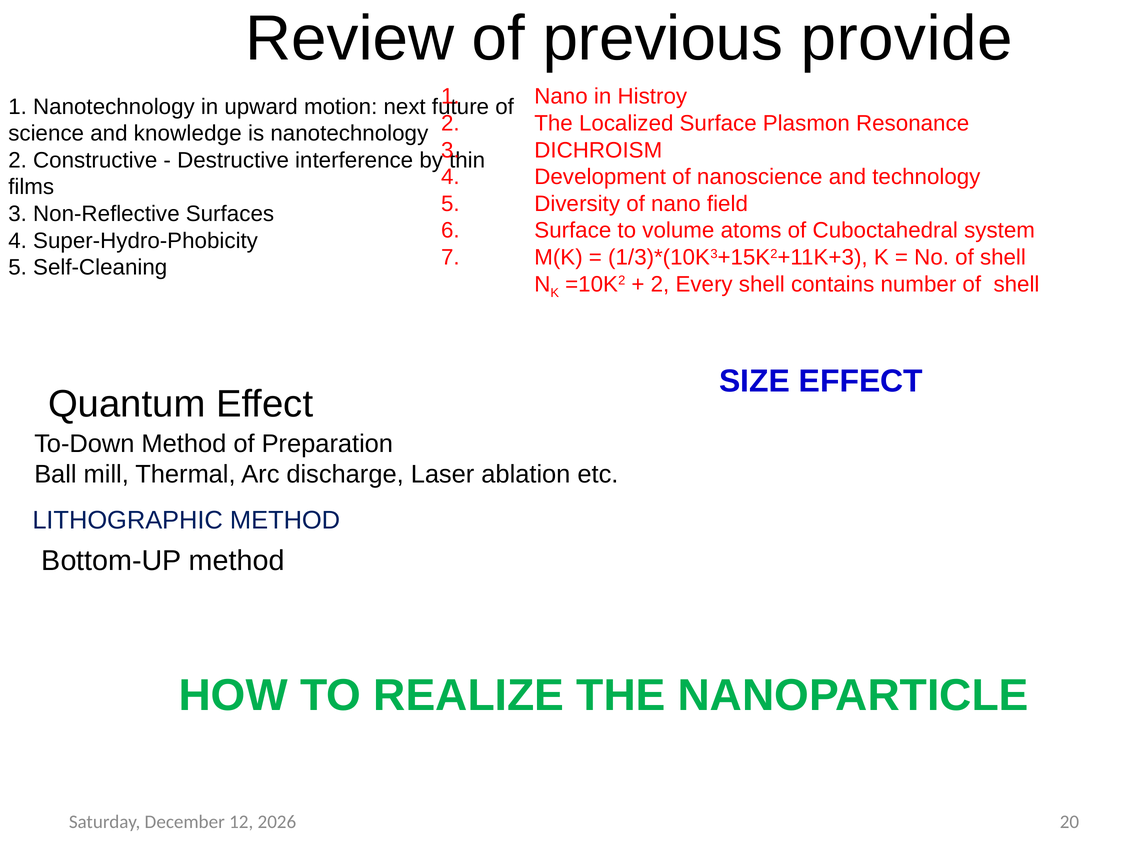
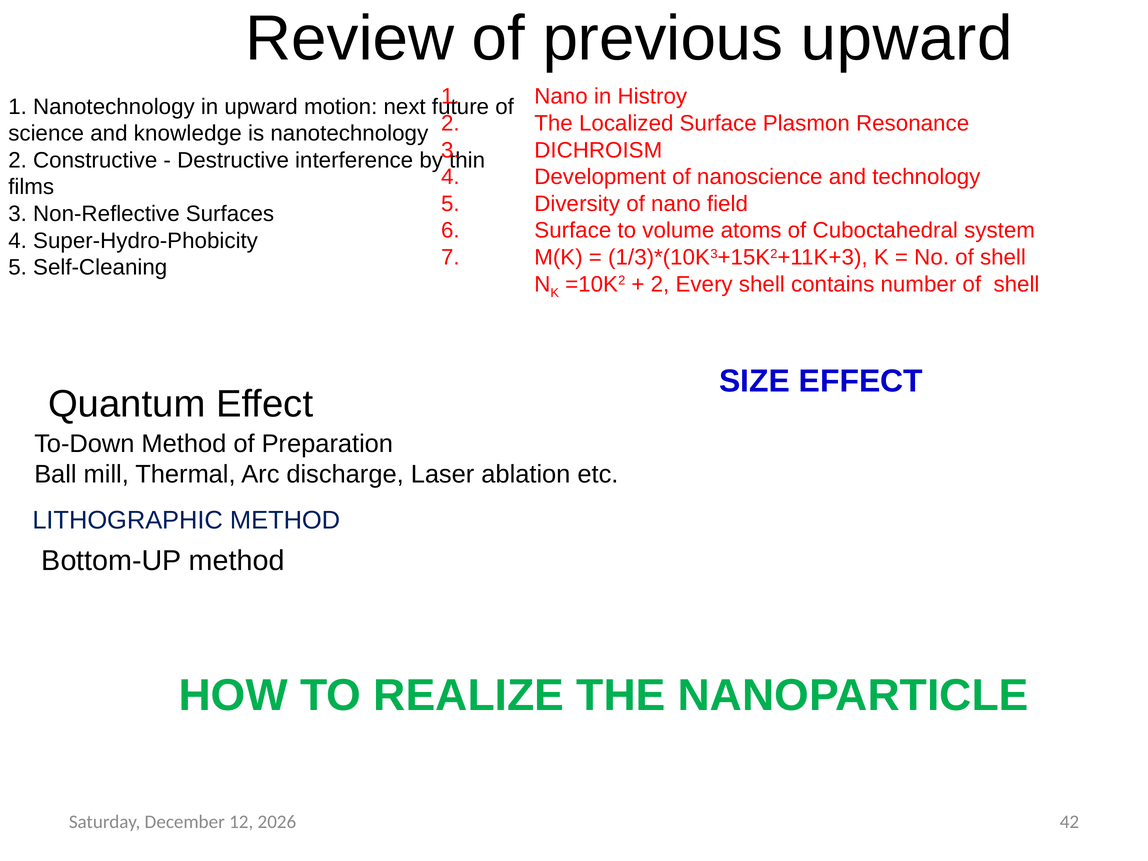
previous provide: provide -> upward (907, 39)
20: 20 -> 42 (1069, 822)
